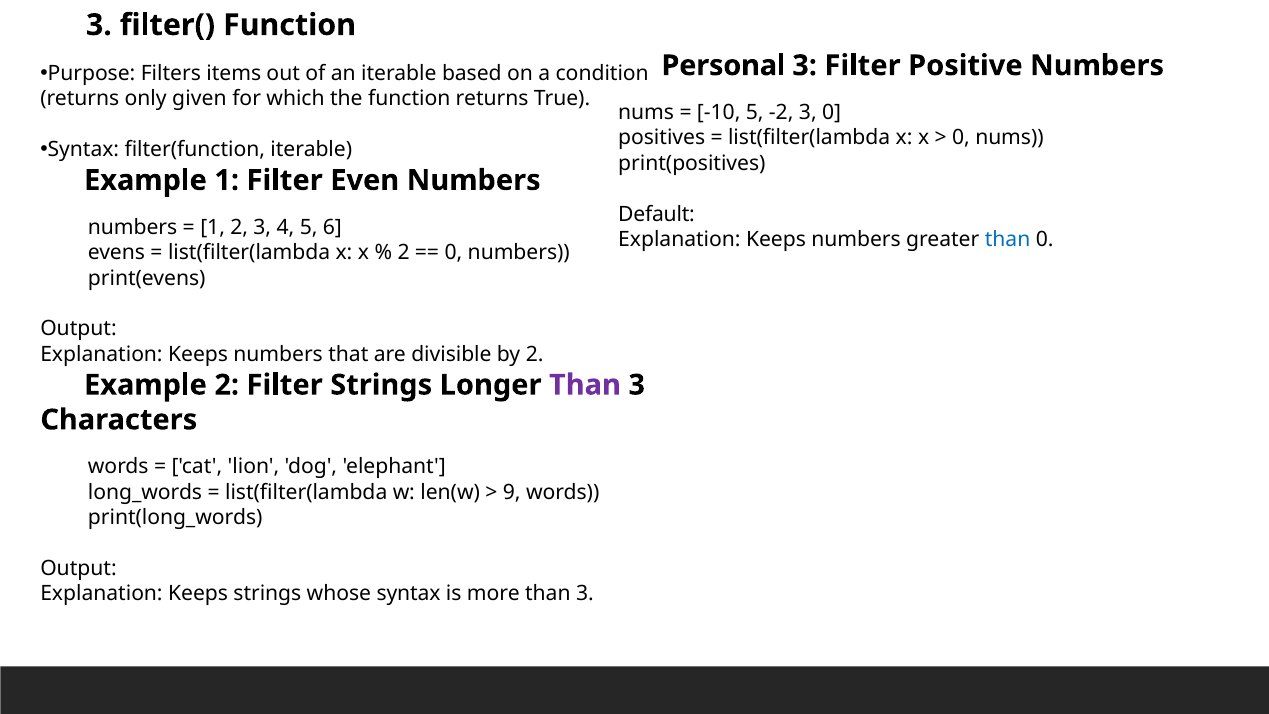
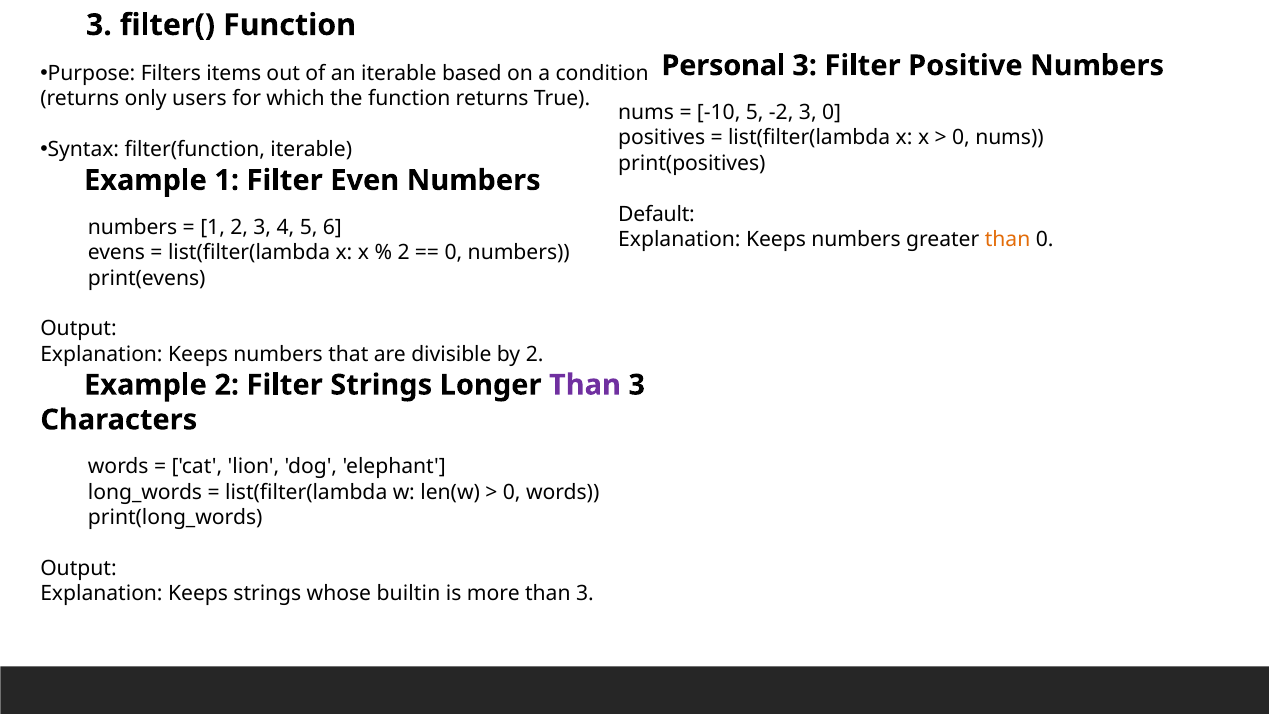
given: given -> users (199, 99)
than colour: blue -> orange (1008, 239)
9: 9 -> 0 (512, 492)
whose syntax: syntax -> builtin (408, 594)
